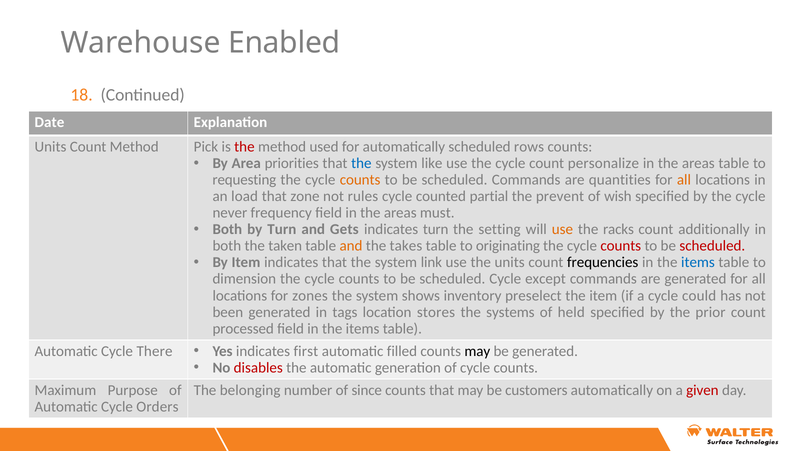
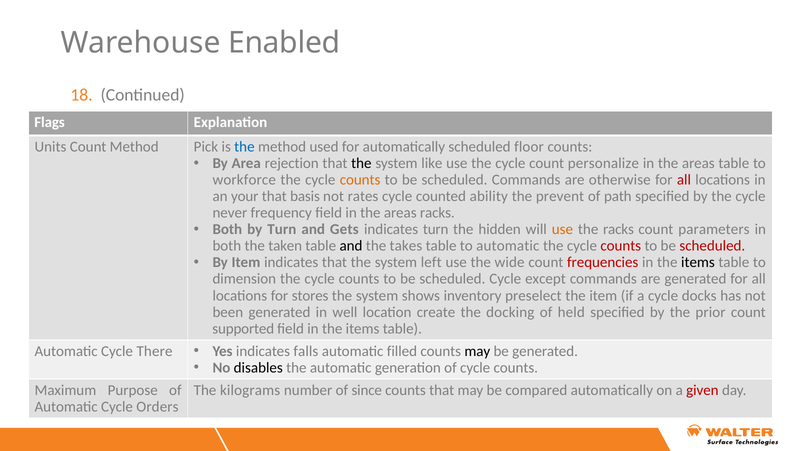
Date: Date -> Flags (50, 122)
the colour: red -> blue (244, 147)
rows: rows -> floor (529, 147)
priorities: priorities -> rejection (292, 163)
the colour: blue -> black (361, 163)
requesting: requesting -> workforce (244, 180)
quantities: quantities -> otherwise (620, 180)
all colour: orange -> red (684, 180)
load: load -> your (245, 196)
zone: zone -> basis (305, 196)
rules: rules -> rates (363, 196)
partial: partial -> ability (489, 196)
wish: wish -> path (618, 196)
areas must: must -> racks (437, 213)
setting: setting -> hidden (500, 229)
additionally: additionally -> parameters (714, 229)
and colour: orange -> black (351, 246)
to originating: originating -> automatic (508, 246)
link: link -> left (431, 262)
the units: units -> wide (510, 262)
frequencies colour: black -> red (603, 262)
items colour: blue -> black (698, 262)
zones: zones -> stores (310, 295)
could: could -> docks (699, 295)
tags: tags -> well (345, 312)
stores: stores -> create (436, 312)
systems: systems -> docking (510, 312)
processed: processed -> supported (243, 328)
first: first -> falls (306, 351)
disables colour: red -> black (258, 367)
belonging: belonging -> kilograms (250, 390)
customers: customers -> compared (536, 390)
